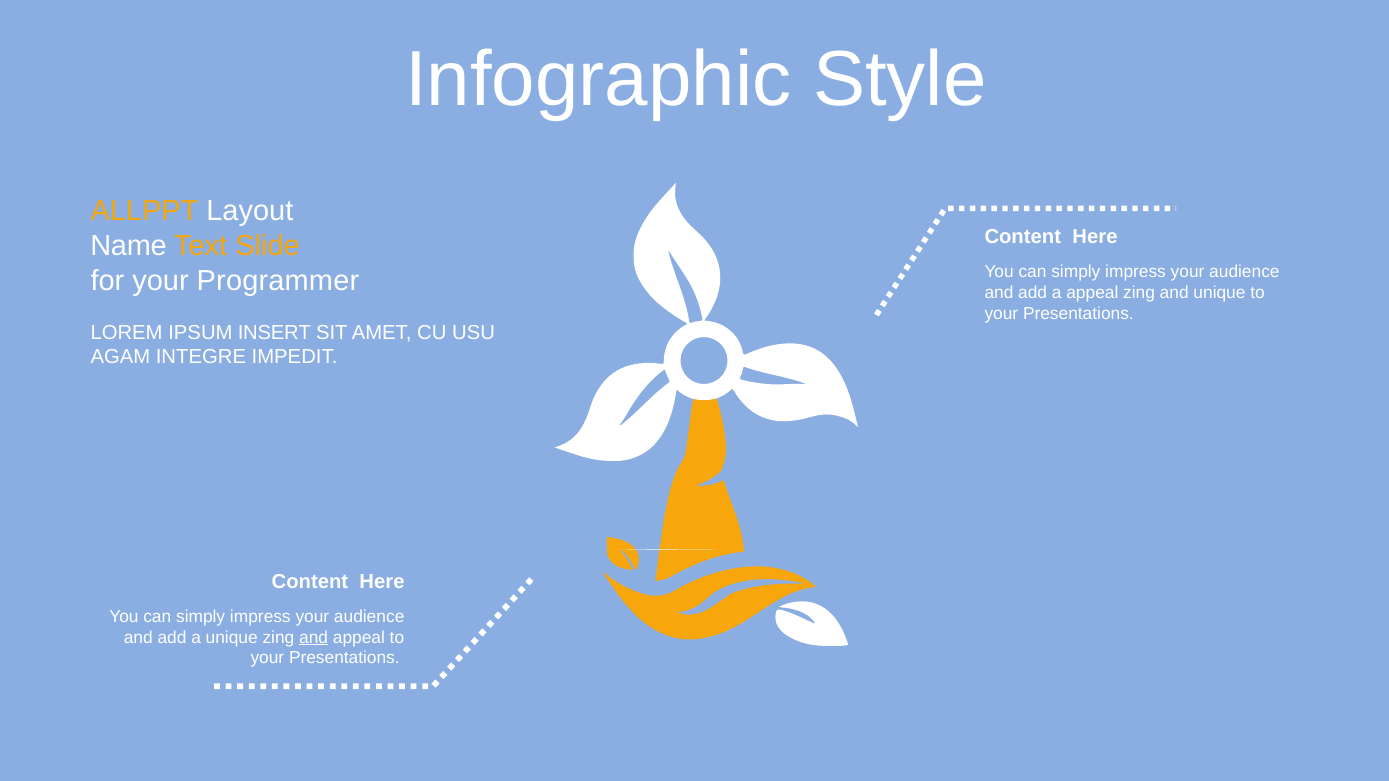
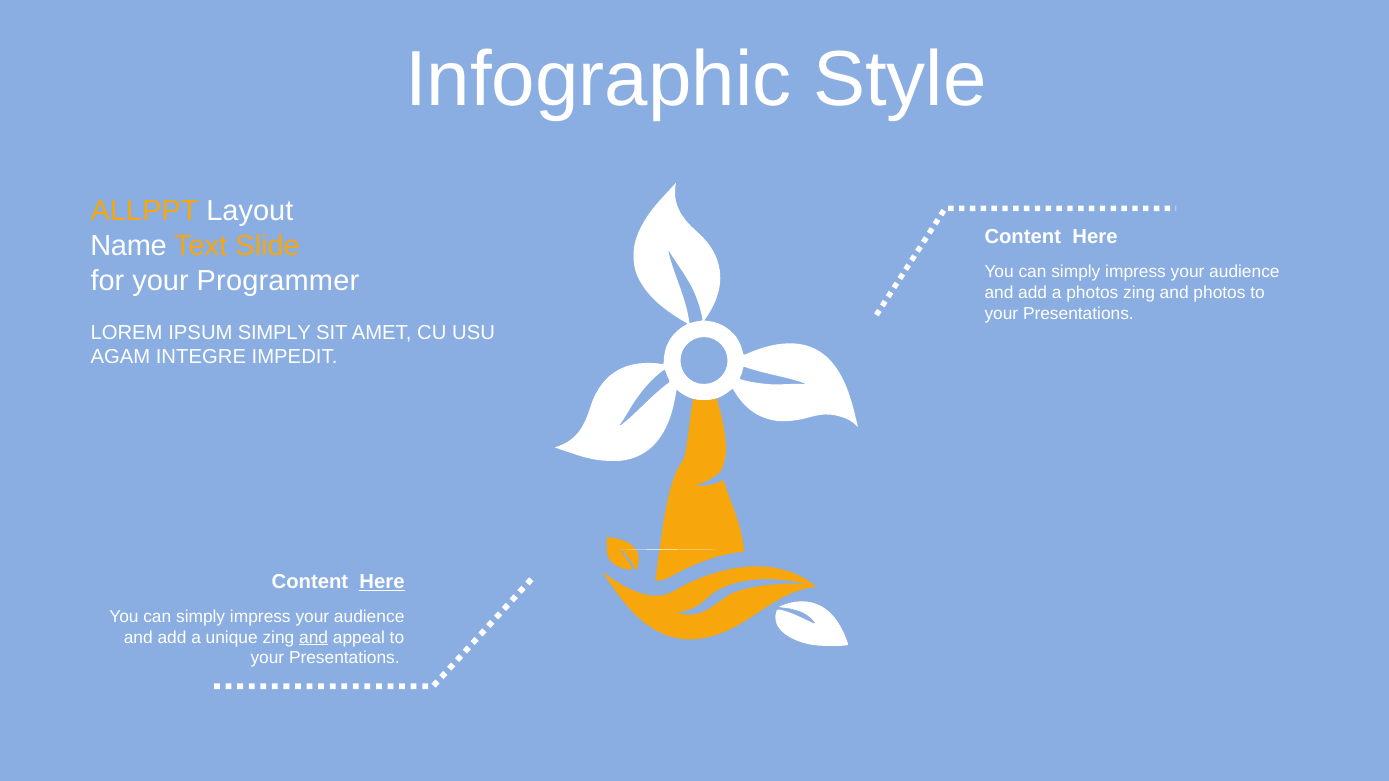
a appeal: appeal -> photos (1092, 293)
and unique: unique -> photos (1220, 293)
IPSUM INSERT: INSERT -> SIMPLY (274, 333)
Here underline: none -> present (382, 582)
